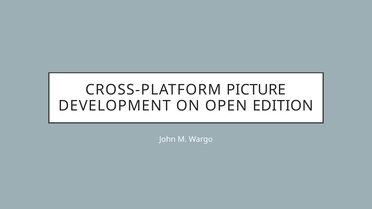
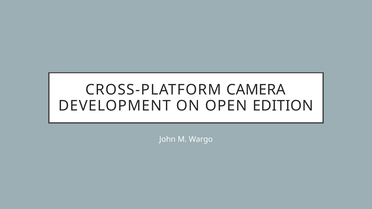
PICTURE: PICTURE -> CAMERA (256, 90)
